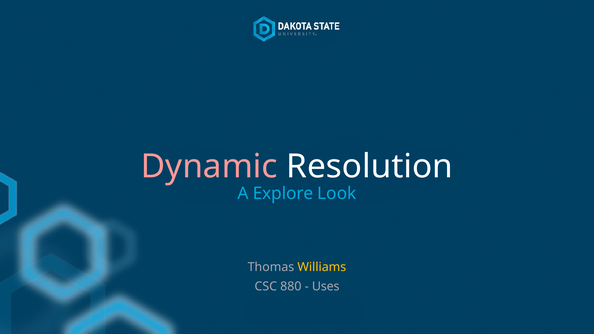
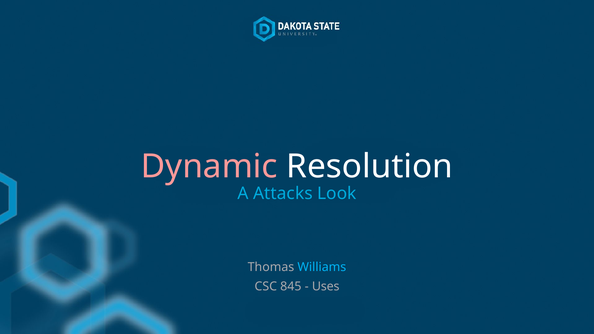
Explore: Explore -> Attacks (283, 194)
Williams colour: yellow -> light blue (322, 267)
880: 880 -> 845 (291, 287)
